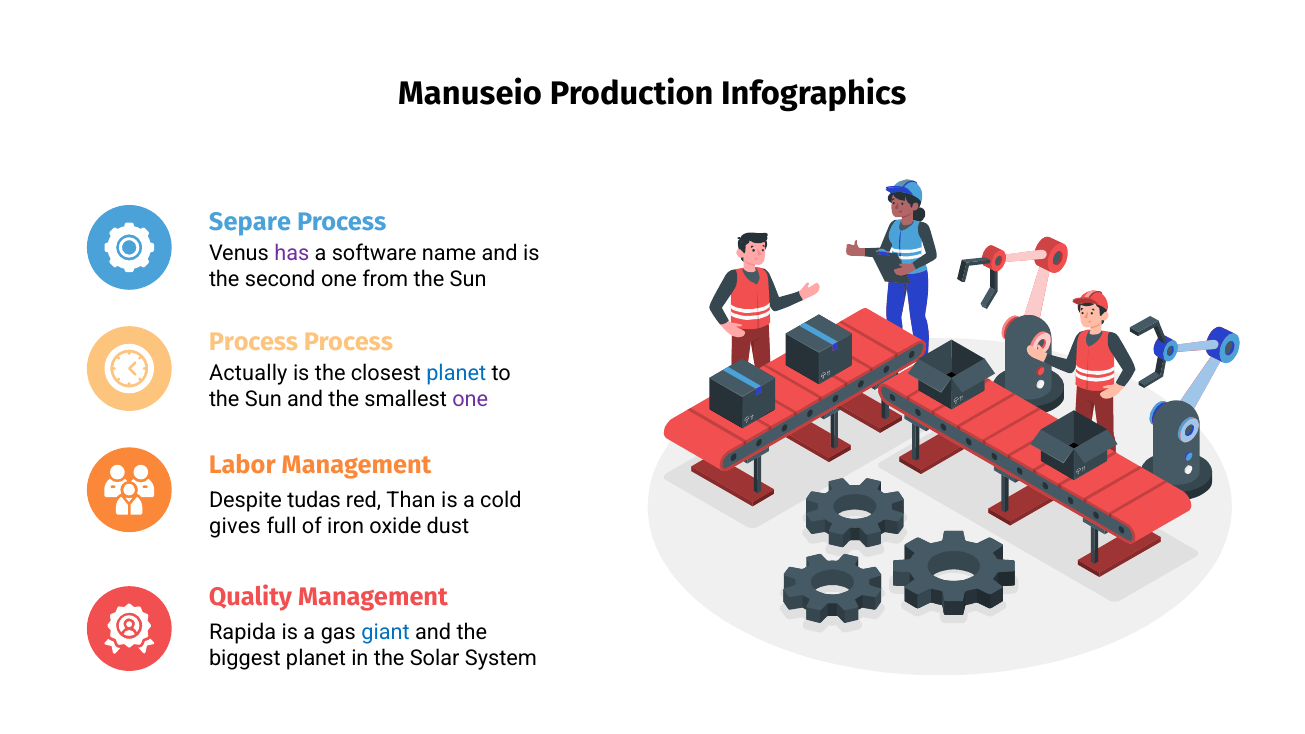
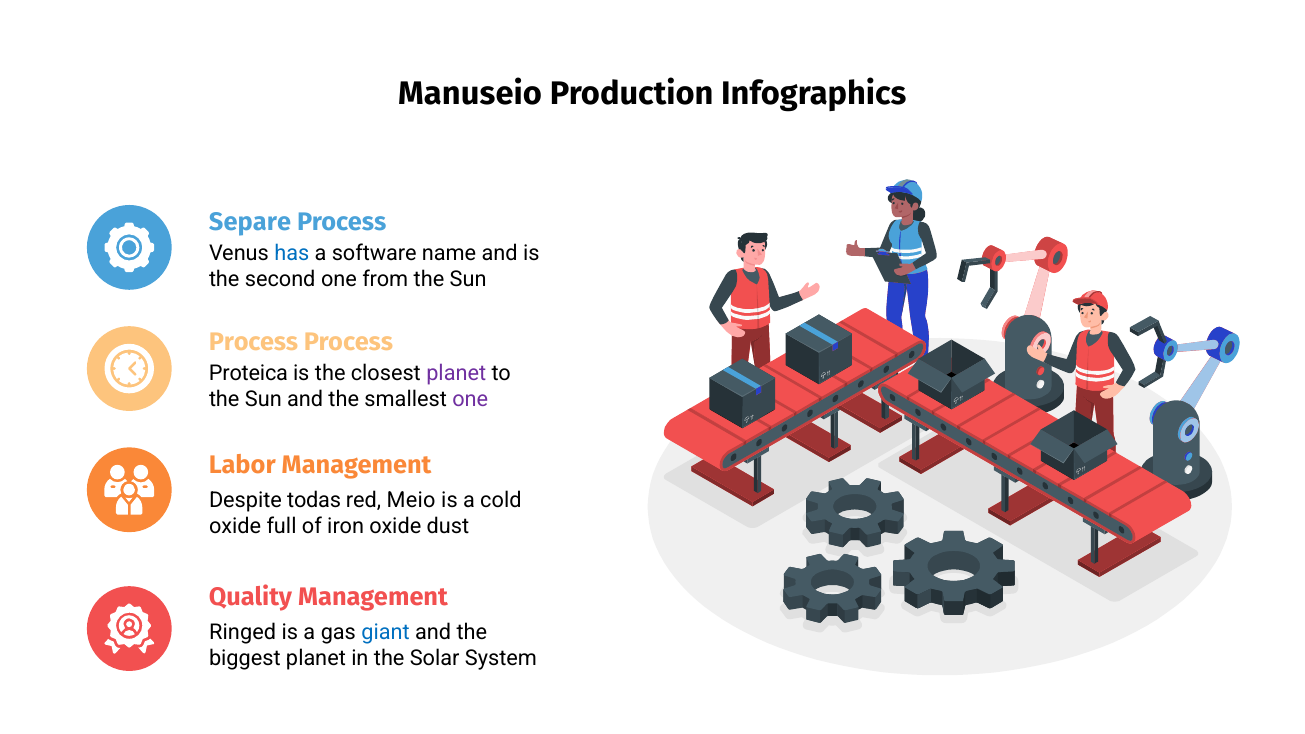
has colour: purple -> blue (292, 253)
Actually: Actually -> Proteica (248, 373)
planet colour: blue -> purple (456, 373)
tudas: tudas -> todas (314, 500)
Than: Than -> Meio (411, 500)
gives: gives -> oxide (235, 527)
Rapida: Rapida -> Ringed (243, 633)
